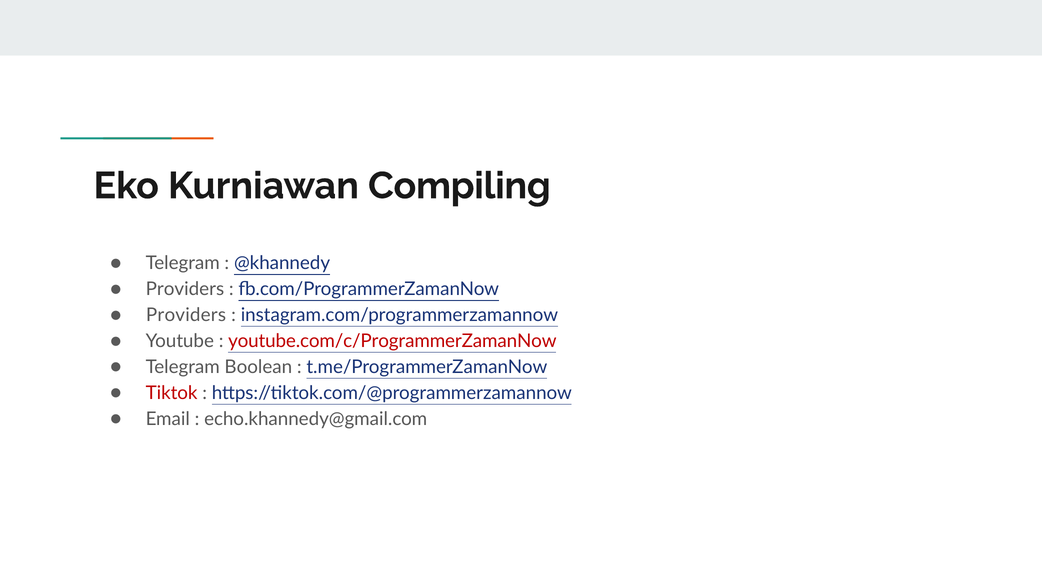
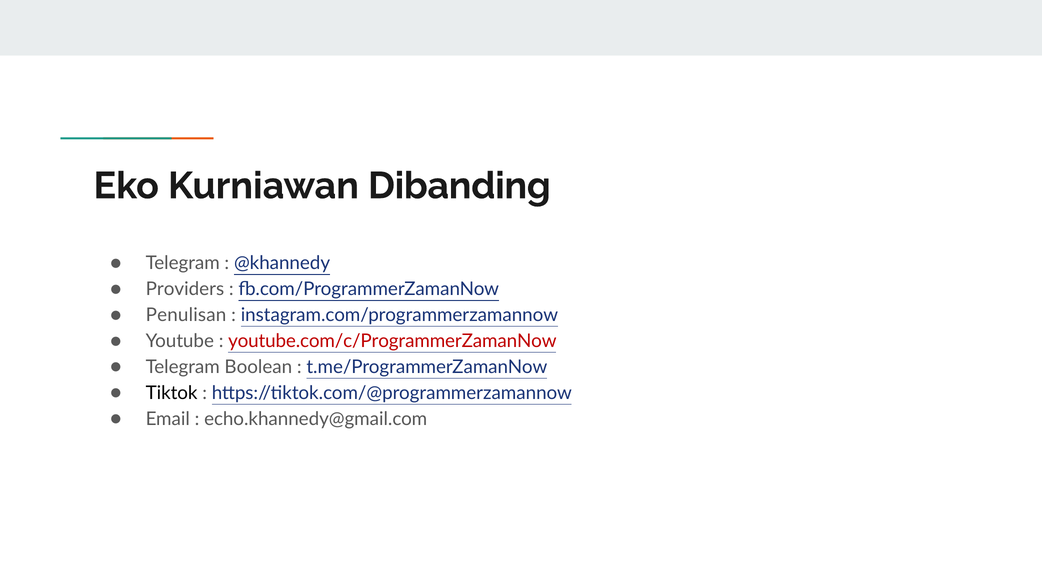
Compiling: Compiling -> Dibanding (459, 186)
Providers: Providers -> Penulisan (186, 315)
Tiktok colour: red -> black (172, 393)
